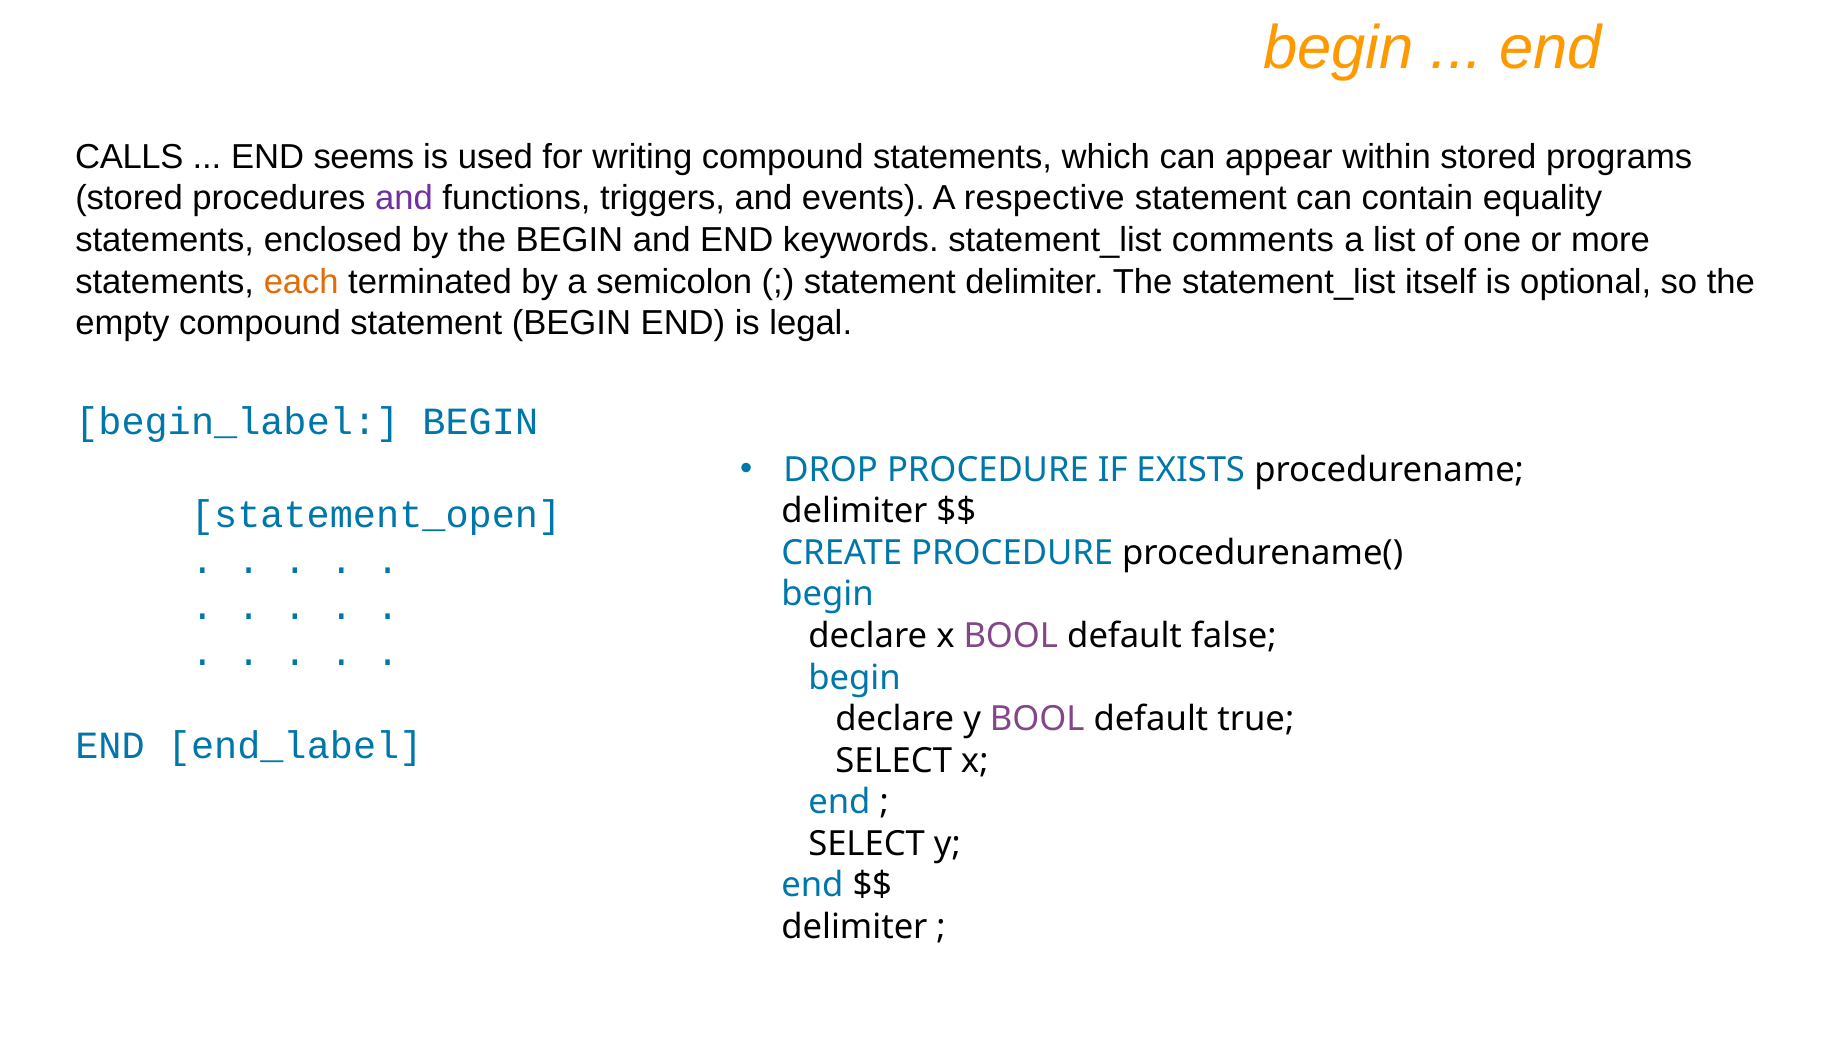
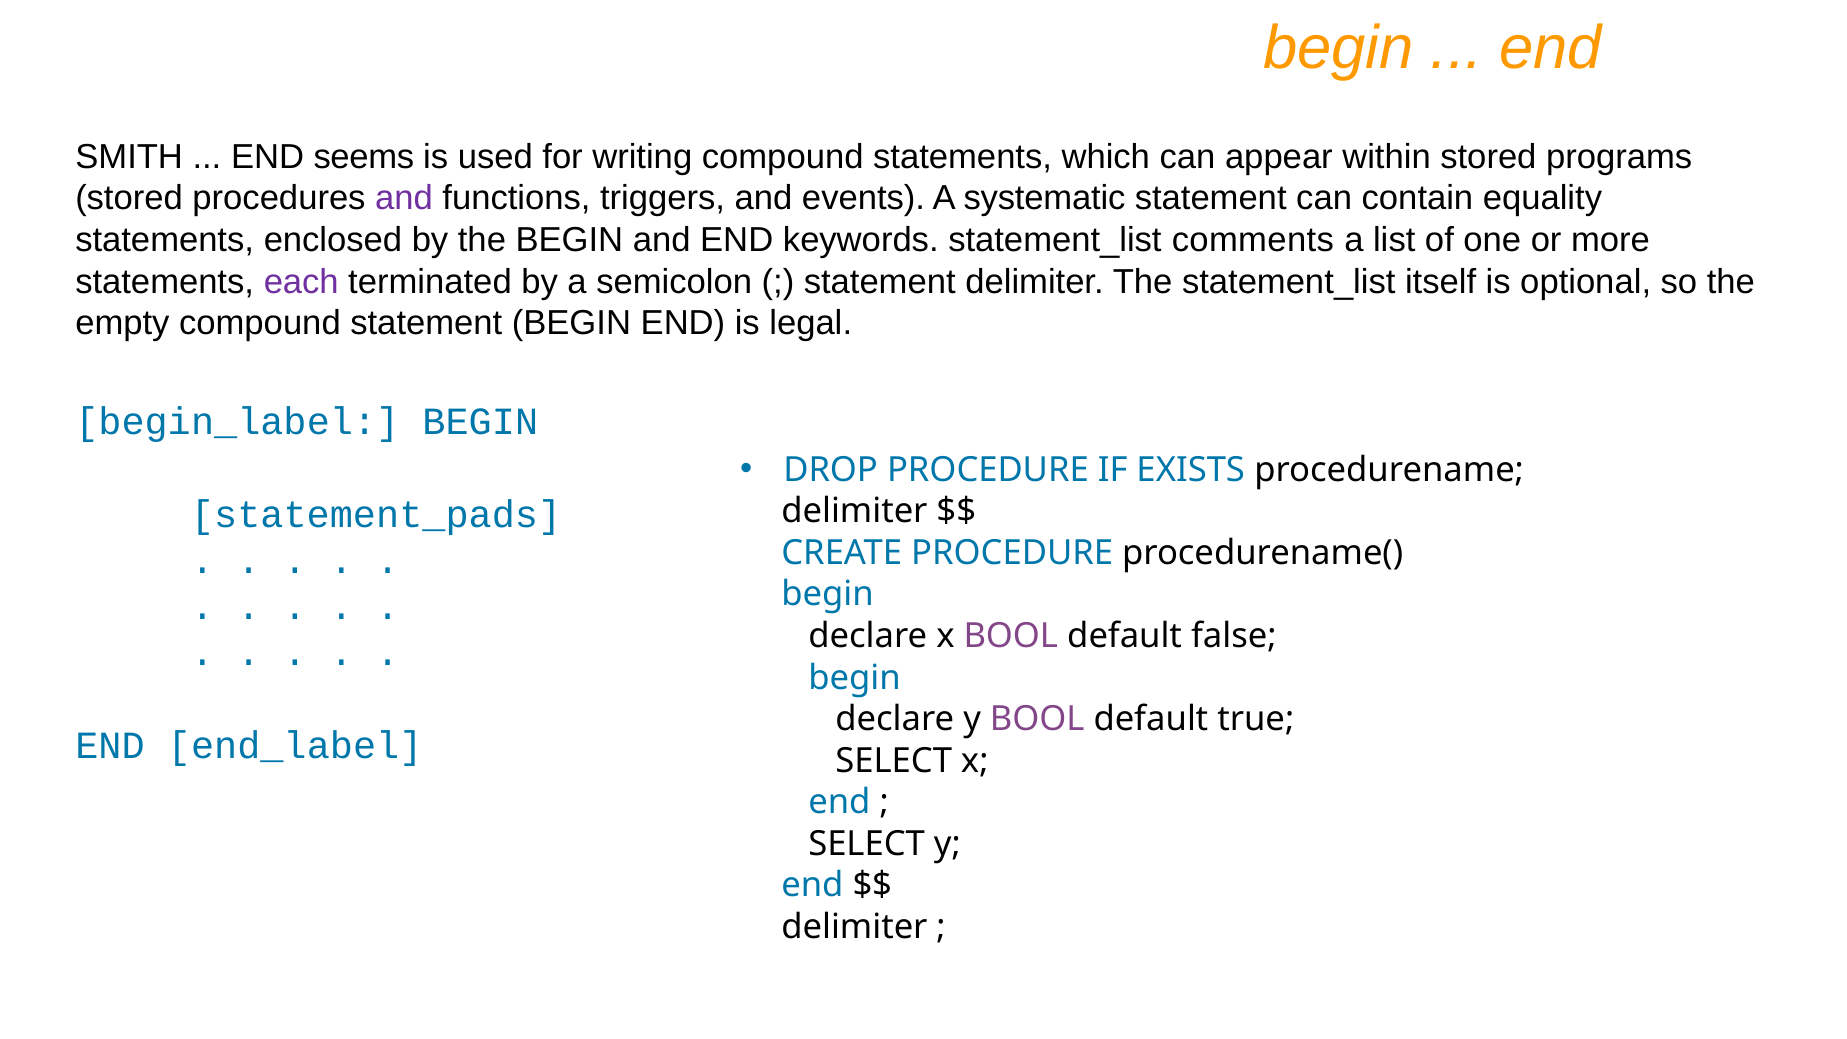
CALLS: CALLS -> SMITH (129, 157)
respective: respective -> systematic (1045, 198)
each colour: orange -> purple (301, 282)
statement_open: statement_open -> statement_pads (376, 514)
